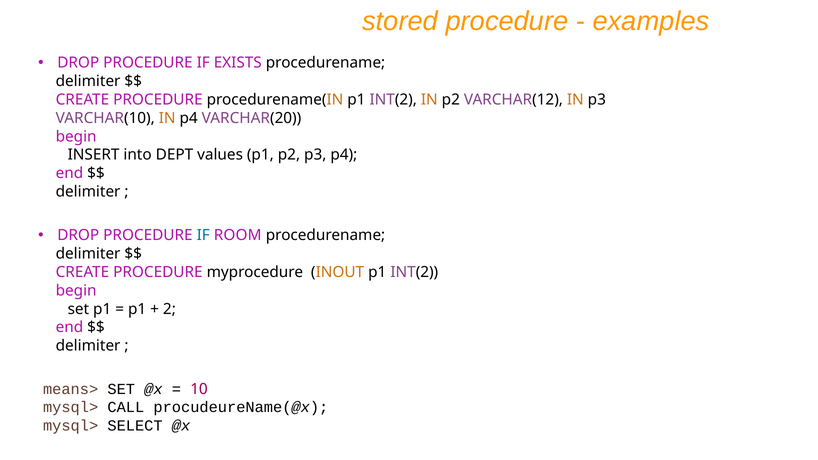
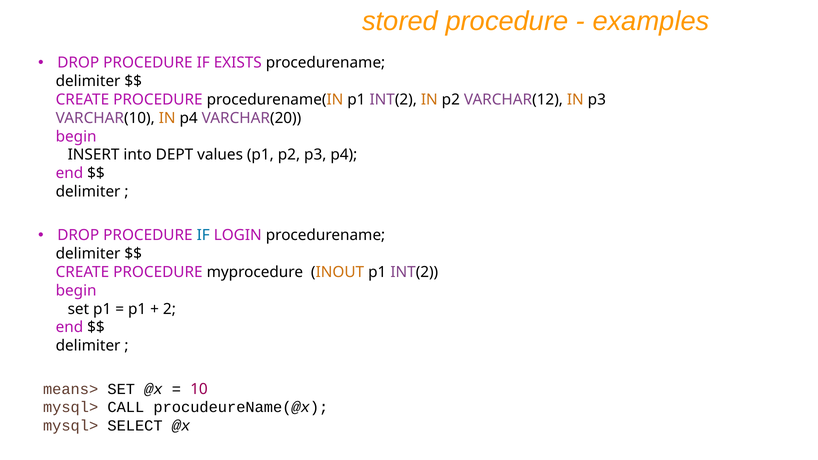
ROOM: ROOM -> LOGIN (238, 235)
